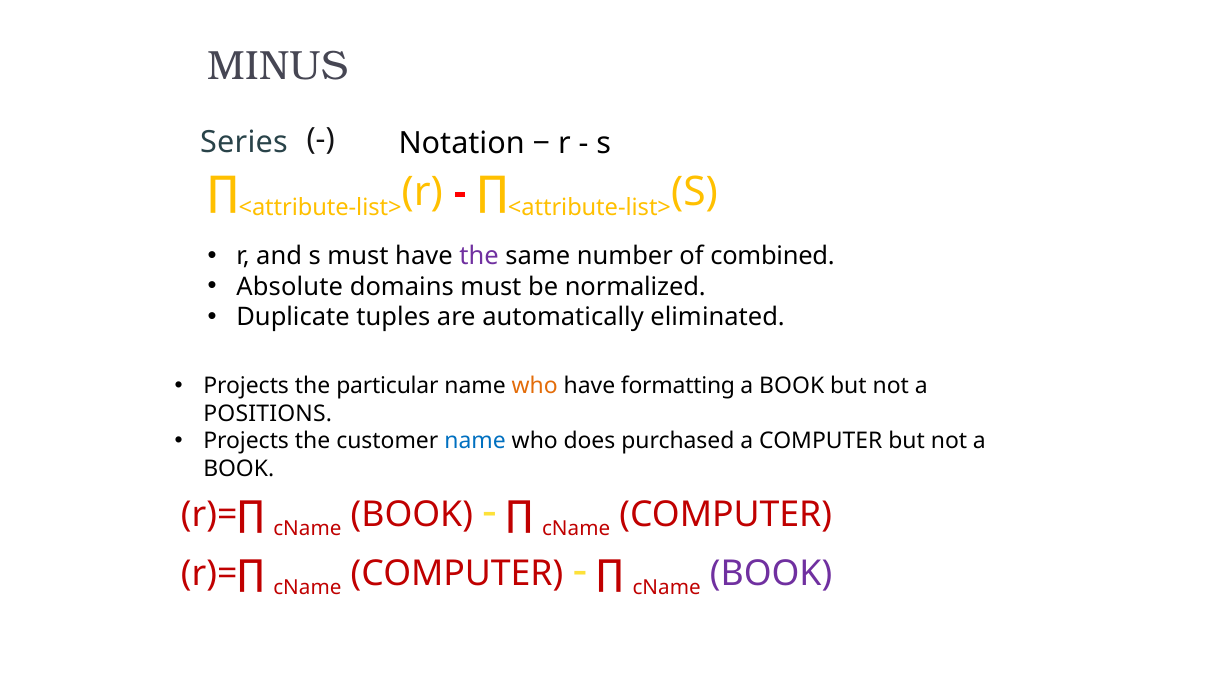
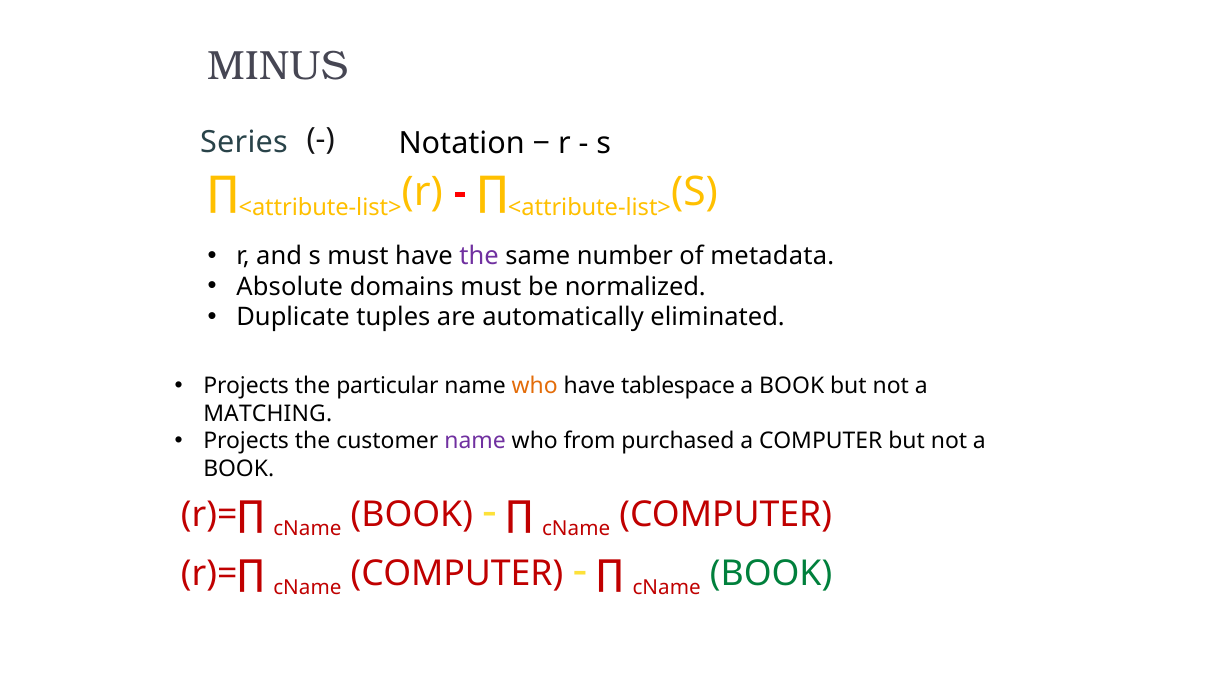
combined: combined -> metadata (772, 256)
formatting: formatting -> tablespace (678, 386)
POSITIONS: POSITIONS -> MATCHING (268, 414)
name colour: blue -> purple (475, 441)
does: does -> from (590, 441)
BOOK colour: purple -> green (771, 573)
